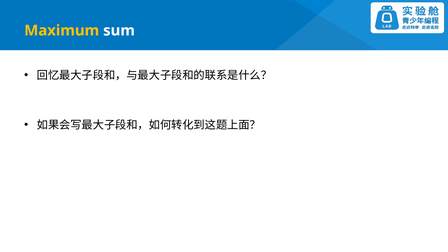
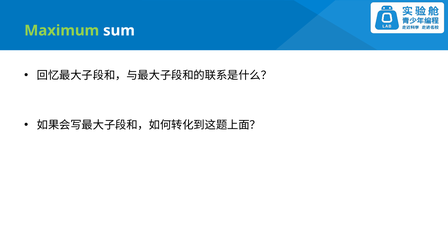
Maximum colour: yellow -> light green (62, 31)
